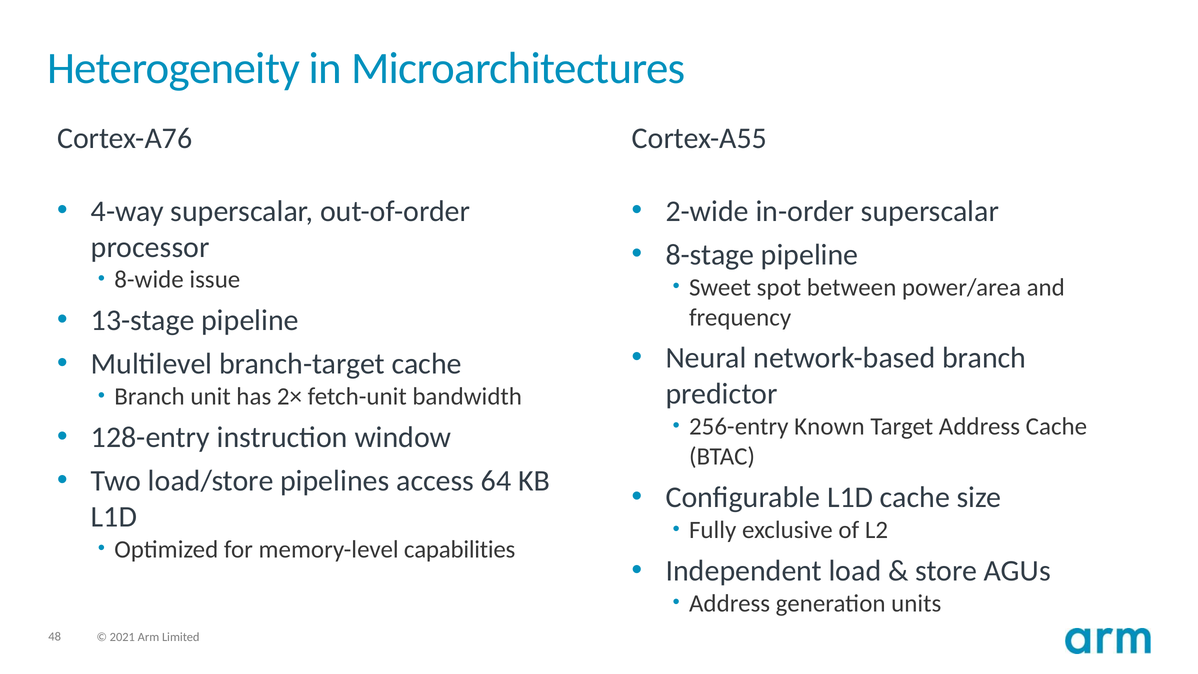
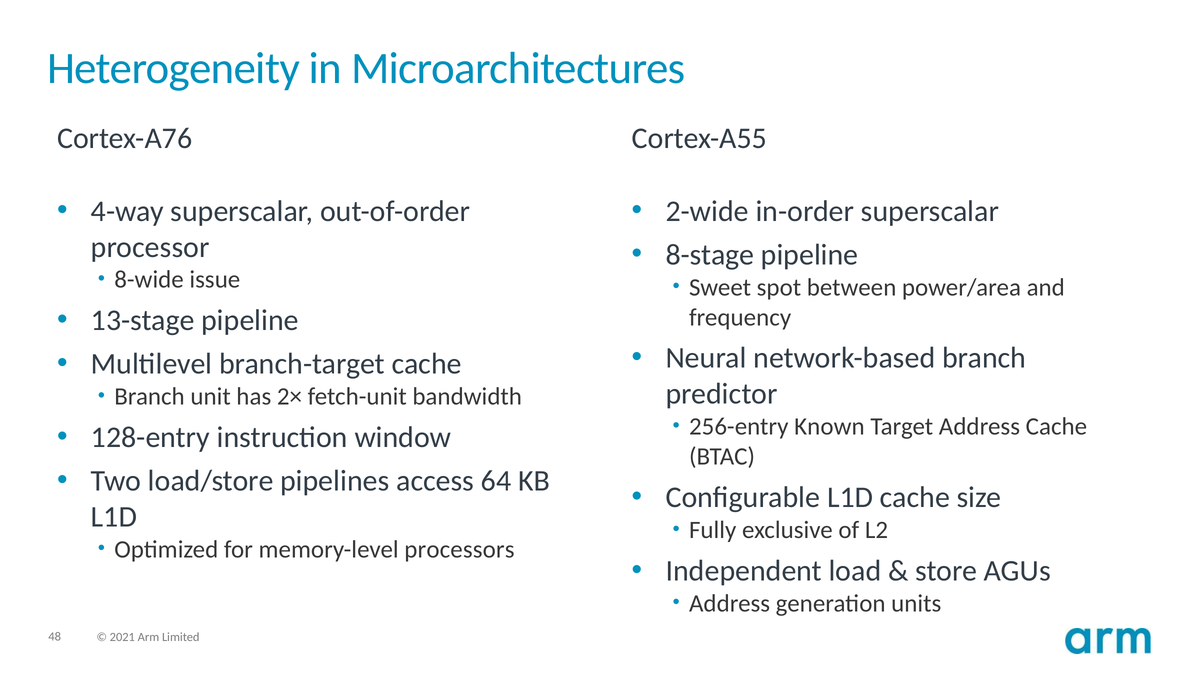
capabilities: capabilities -> processors (459, 549)
